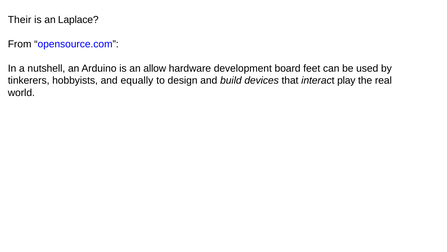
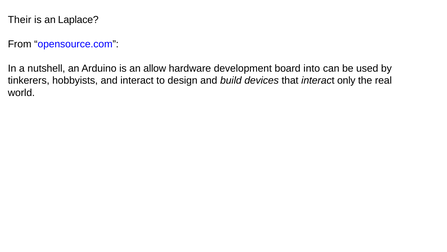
feet: feet -> into (312, 68)
and equally: equally -> interact (137, 80)
play: play -> only (346, 80)
